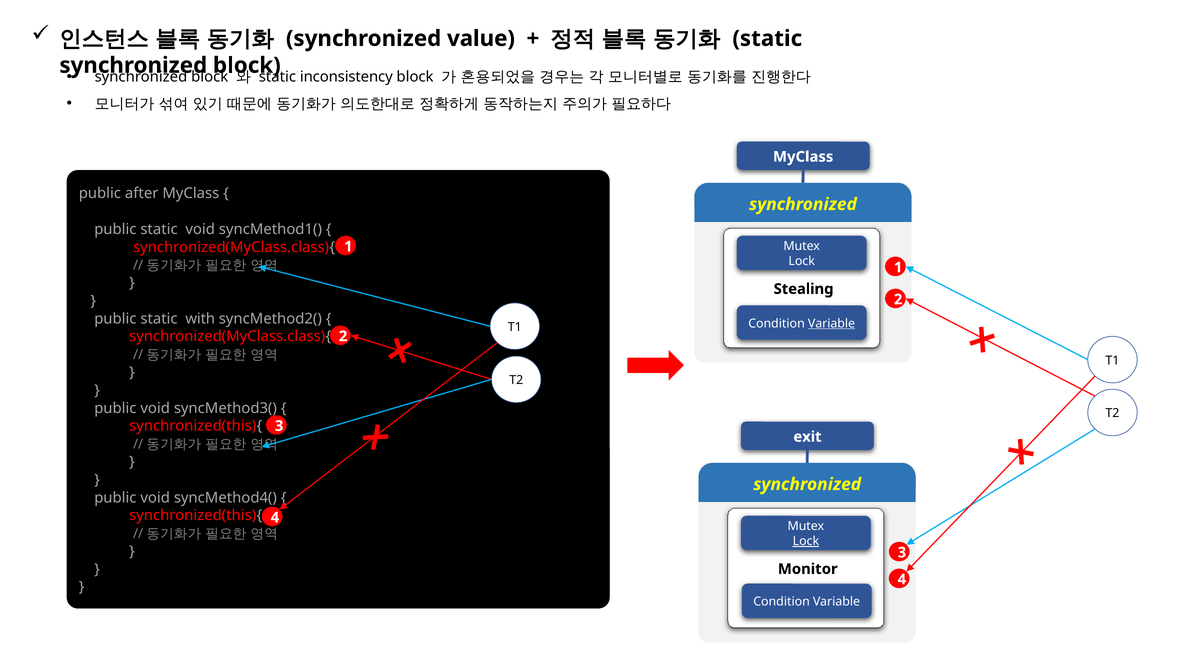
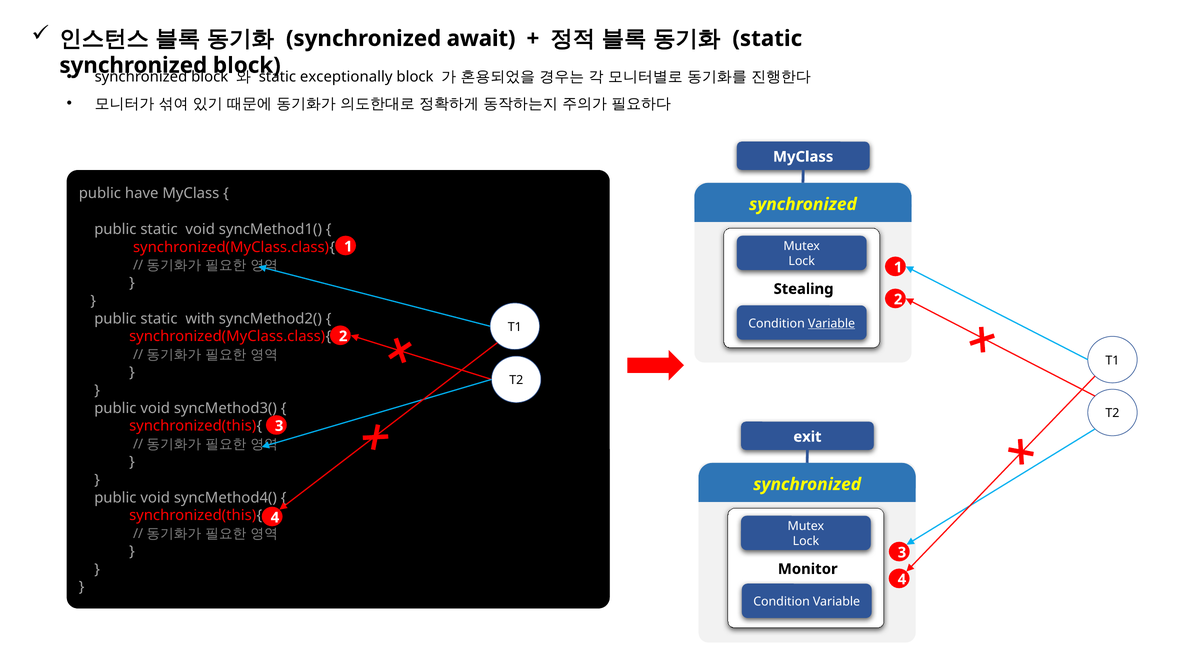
value: value -> await (481, 39)
inconsistency: inconsistency -> exceptionally (346, 77)
after: after -> have (142, 193)
Lock underline: present -> none (806, 541)
